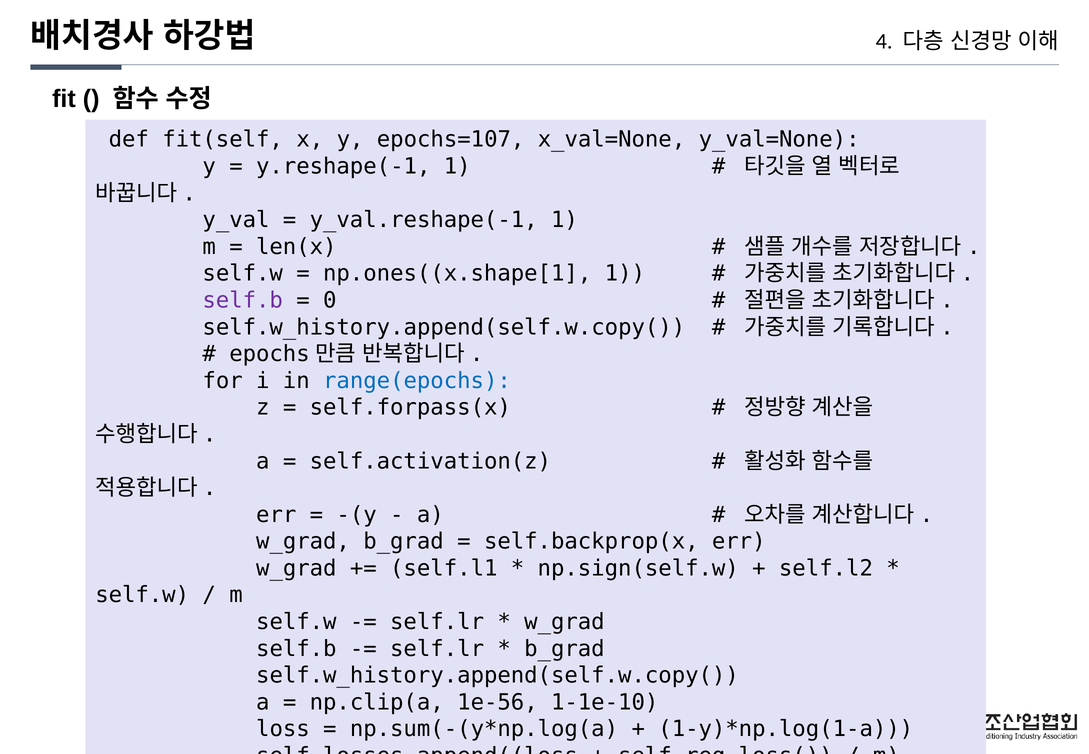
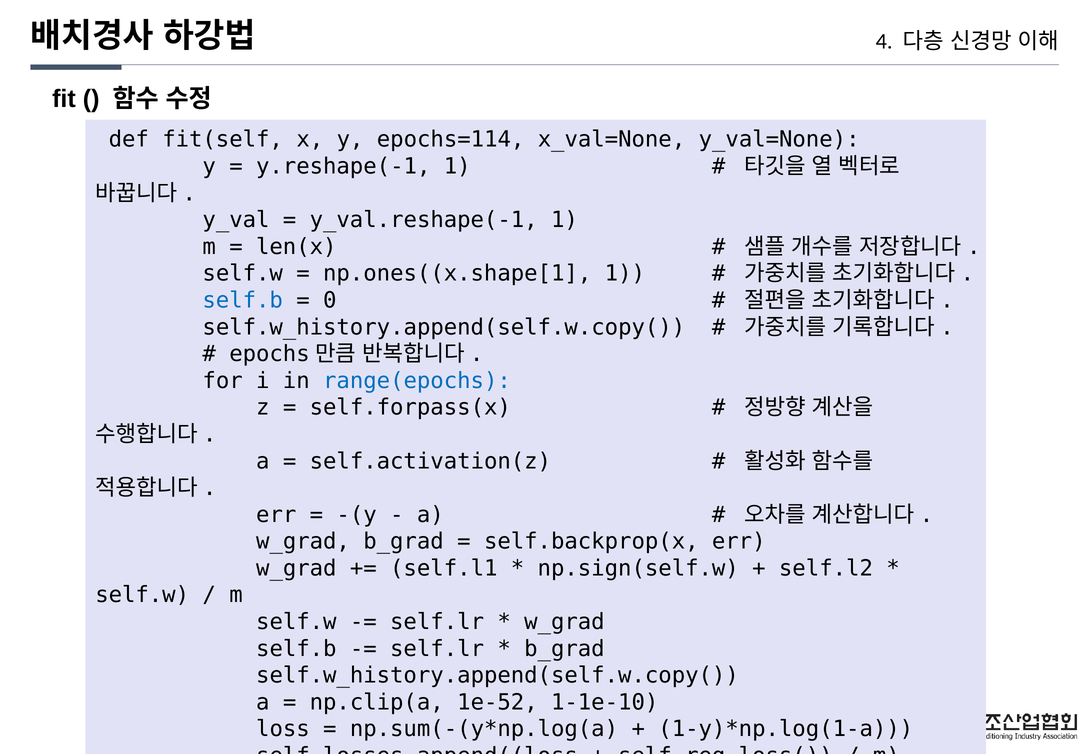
epochs=107: epochs=107 -> epochs=114 (451, 140)
self.b colour: purple -> blue (243, 300)
1e-56: 1e-56 -> 1e-52 (497, 702)
